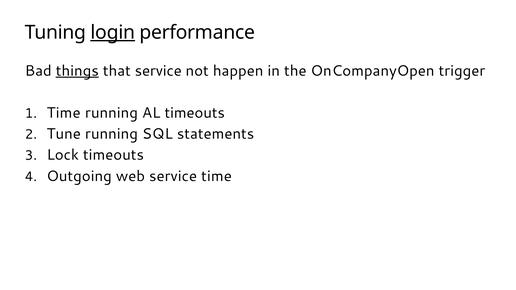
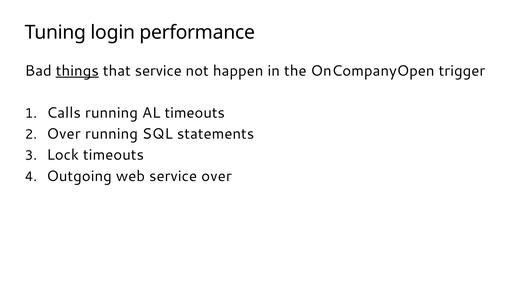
login underline: present -> none (113, 32)
Time: Time -> Calls (64, 113)
Tune: Tune -> Over (64, 134)
service time: time -> over (217, 176)
